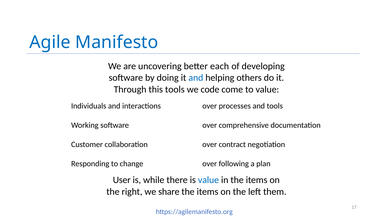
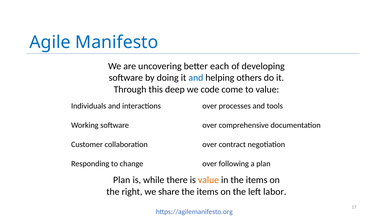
this tools: tools -> deep (175, 89)
User: User -> Plan (122, 180)
value colour: blue -> orange (208, 180)
them: them -> labor (275, 192)
